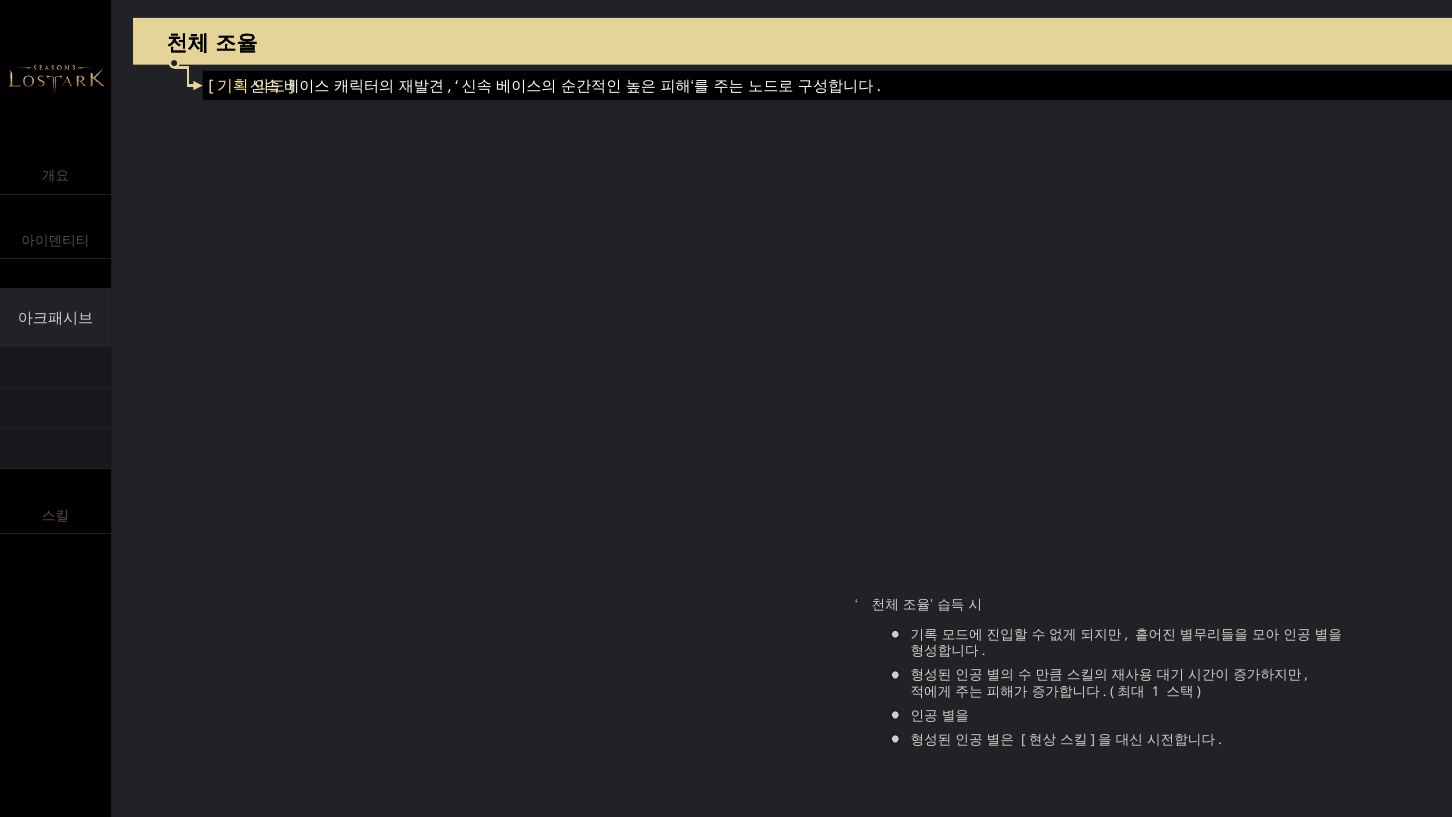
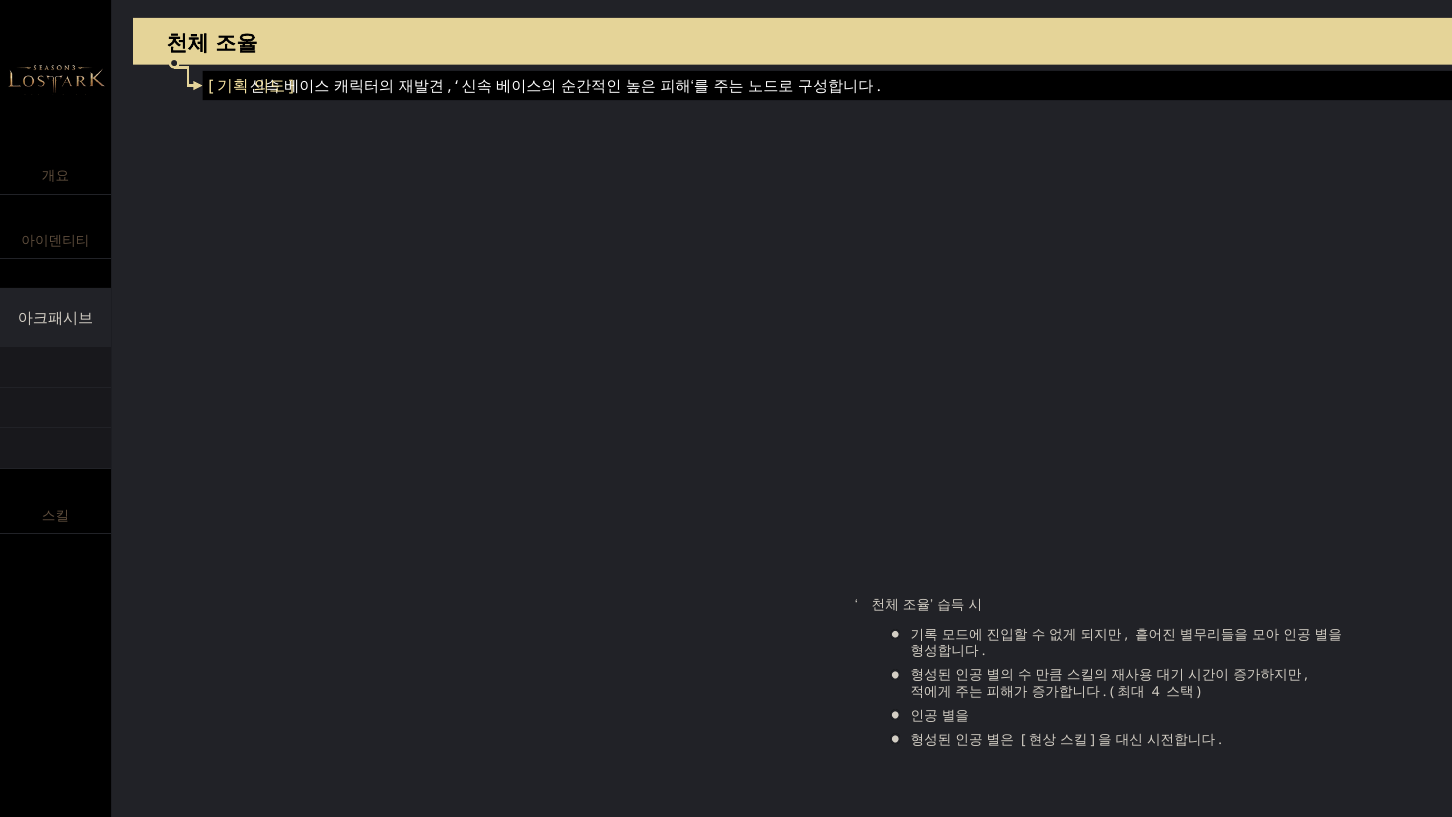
1: 1 -> 4 (1156, 691)
